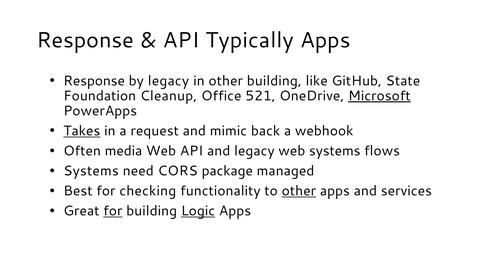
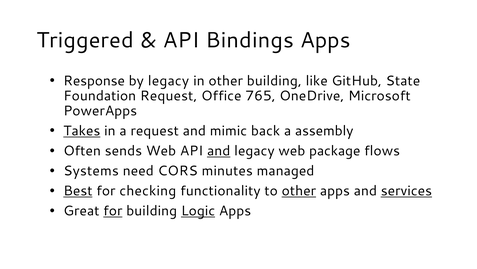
Response: Response -> Triggered (85, 40)
Typically: Typically -> Bindings (250, 40)
Foundation Cleanup: Cleanup -> Request (169, 96)
521: 521 -> 765 (260, 96)
Microsoft underline: present -> none (379, 96)
webhook: webhook -> assembly (324, 131)
media: media -> sends (123, 151)
and underline: none -> present (219, 151)
web systems: systems -> package (335, 151)
package: package -> minutes (227, 171)
Best underline: none -> present (78, 191)
services underline: none -> present (406, 191)
